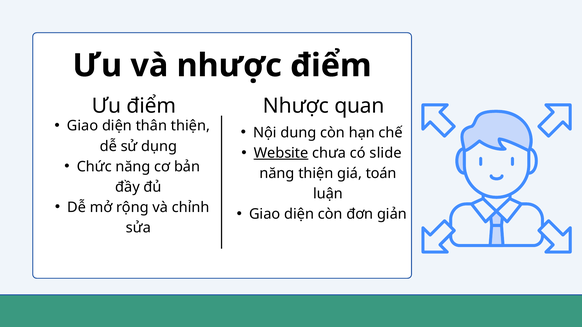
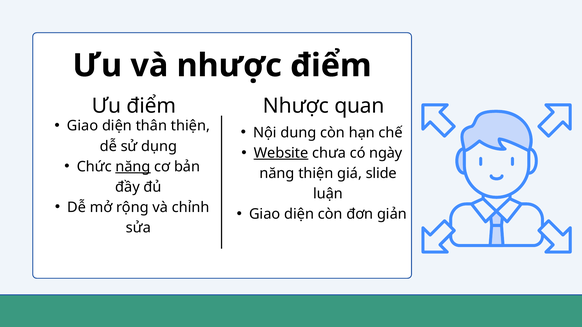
slide: slide -> ngày (386, 153)
năng underline: none -> present (133, 167)
toán: toán -> slide (381, 174)
